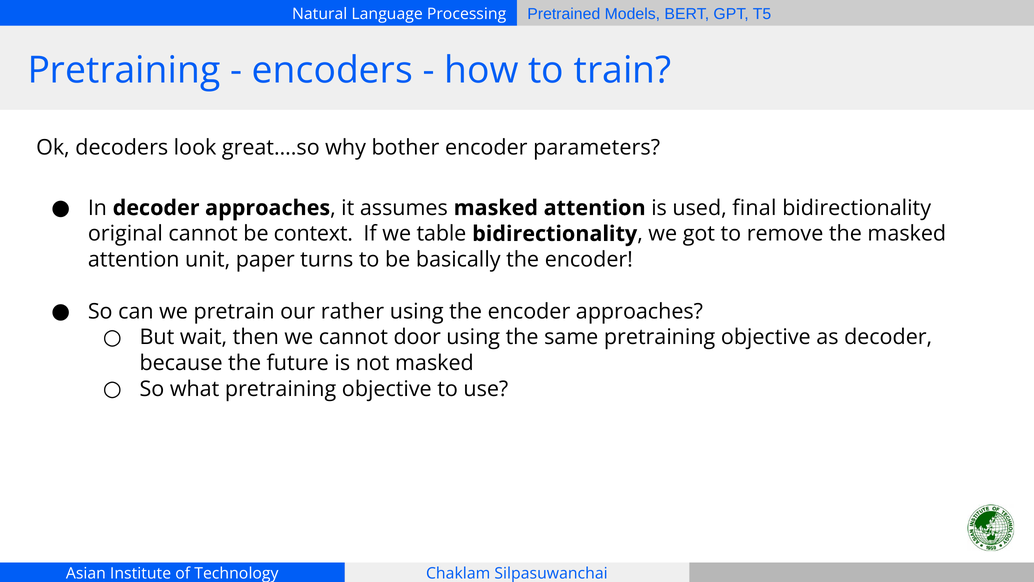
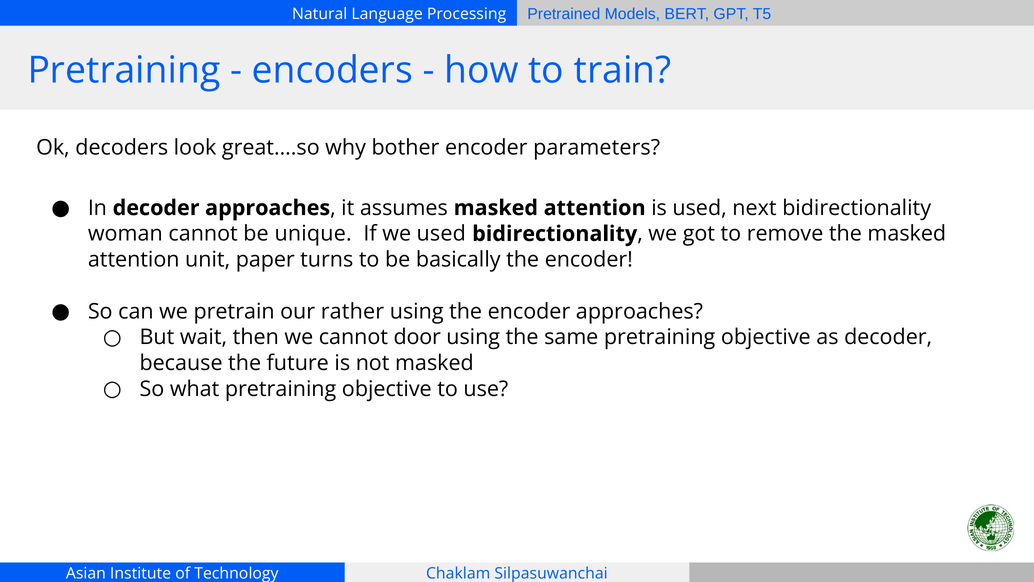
final: final -> next (754, 208)
original: original -> woman (125, 234)
context: context -> unique (313, 234)
we table: table -> used (441, 234)
